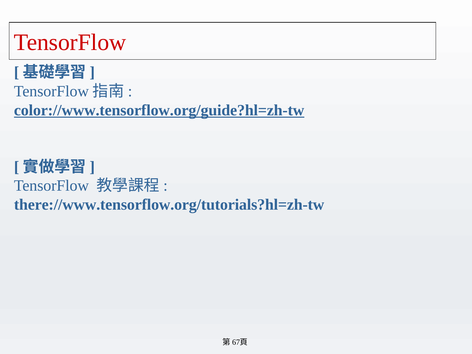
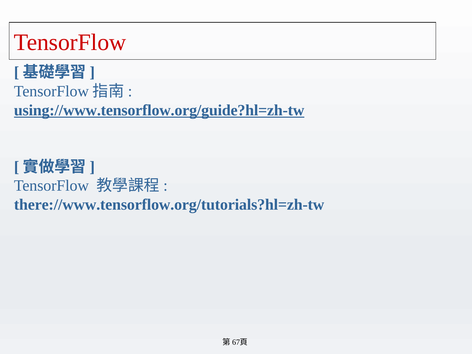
color://www.tensorflow.org/guide?hl=zh-tw: color://www.tensorflow.org/guide?hl=zh-tw -> using://www.tensorflow.org/guide?hl=zh-tw (159, 110)
